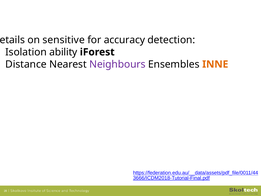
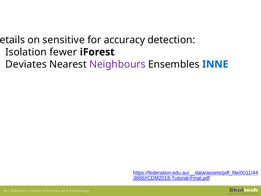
ability: ability -> fewer (63, 52)
Distance: Distance -> Deviates (26, 64)
INNE colour: orange -> blue (215, 64)
